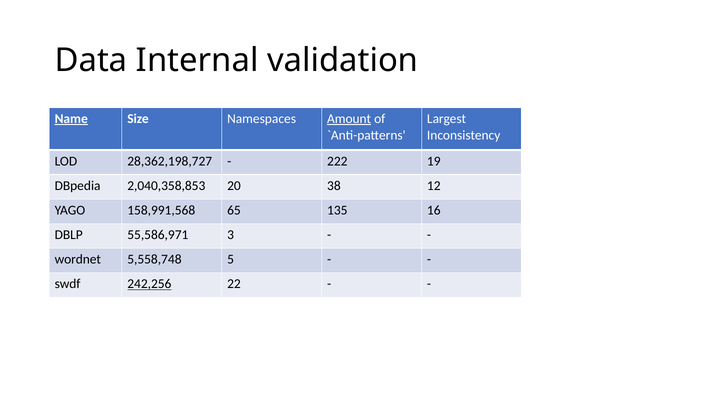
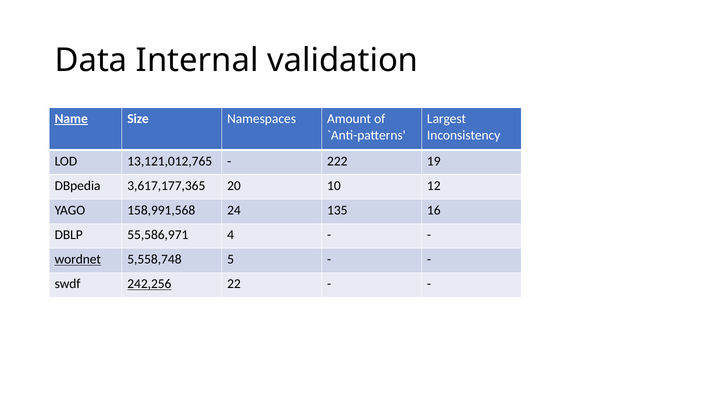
Amount underline: present -> none (349, 118)
28,362,198,727: 28,362,198,727 -> 13,121,012,765 (170, 161)
2,040,358,853: 2,040,358,853 -> 3,617,177,365 (166, 185)
38: 38 -> 10 (334, 185)
65: 65 -> 24 (234, 210)
3: 3 -> 4 (231, 234)
wordnet underline: none -> present (78, 259)
